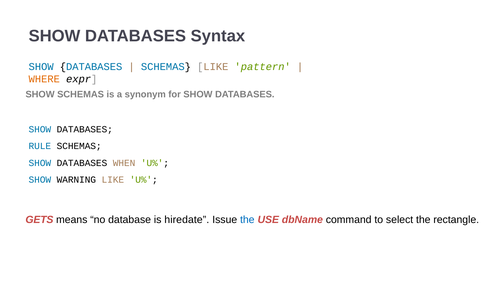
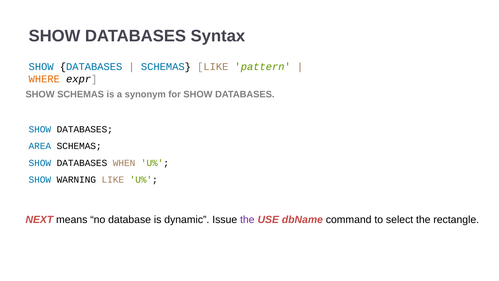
RULE: RULE -> AREA (40, 146)
GETS: GETS -> NEXT (39, 220)
hiredate: hiredate -> dynamic (187, 220)
the colour: blue -> purple (247, 220)
